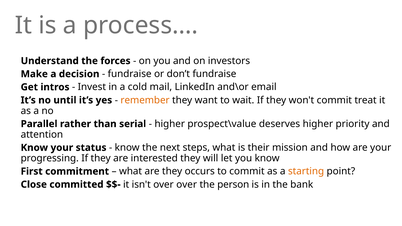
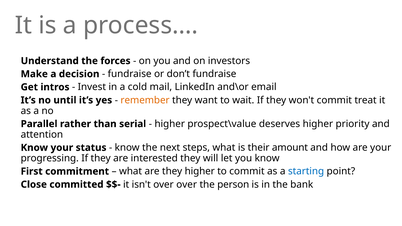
mission: mission -> amount (290, 148)
they occurs: occurs -> higher (200, 171)
starting colour: orange -> blue (306, 171)
